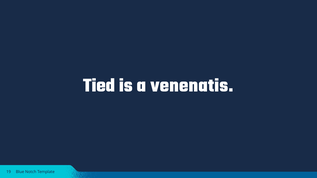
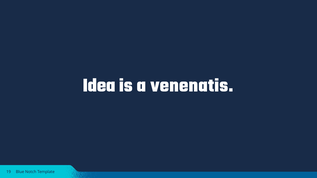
Tied: Tied -> Idea (99, 85)
